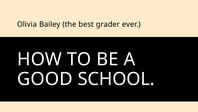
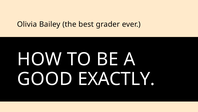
SCHOOL: SCHOOL -> EXACTLY (116, 79)
